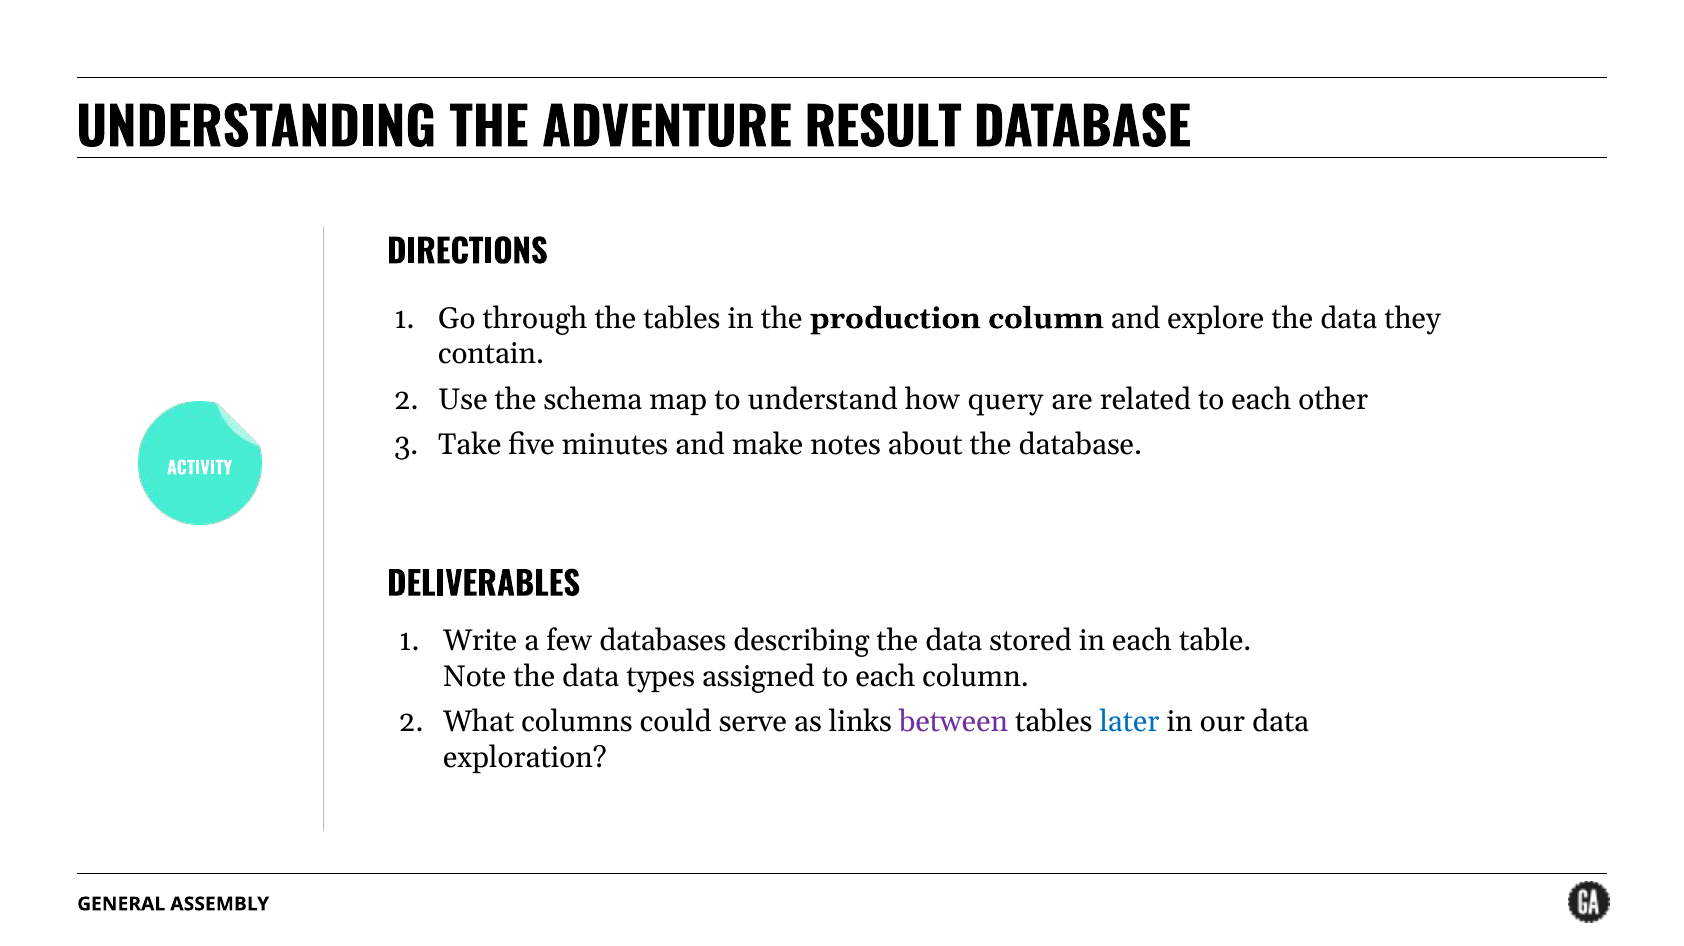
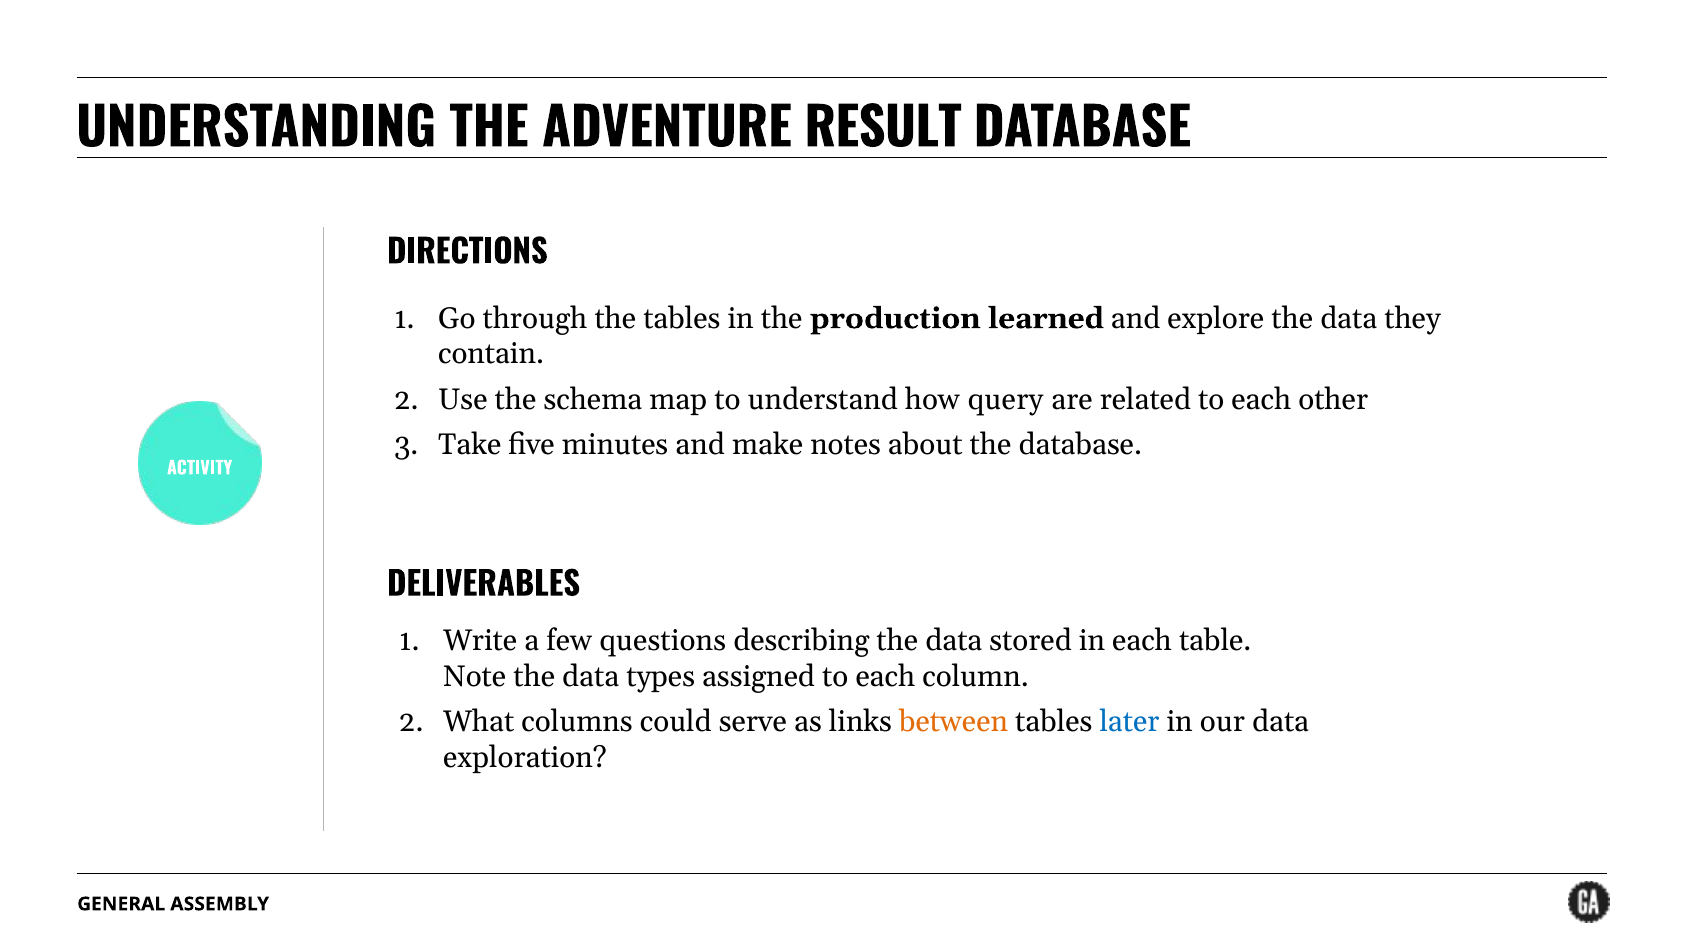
production column: column -> learned (1046, 318)
databases: databases -> questions (663, 641)
between colour: purple -> orange (954, 722)
